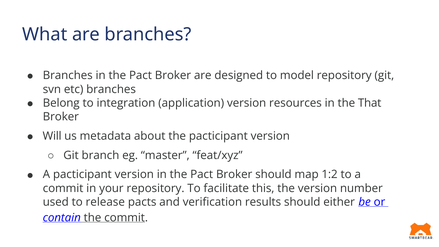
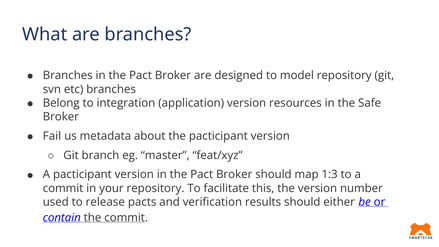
That: That -> Safe (370, 103)
Will: Will -> Fail (52, 136)
1:2: 1:2 -> 1:3 (330, 174)
